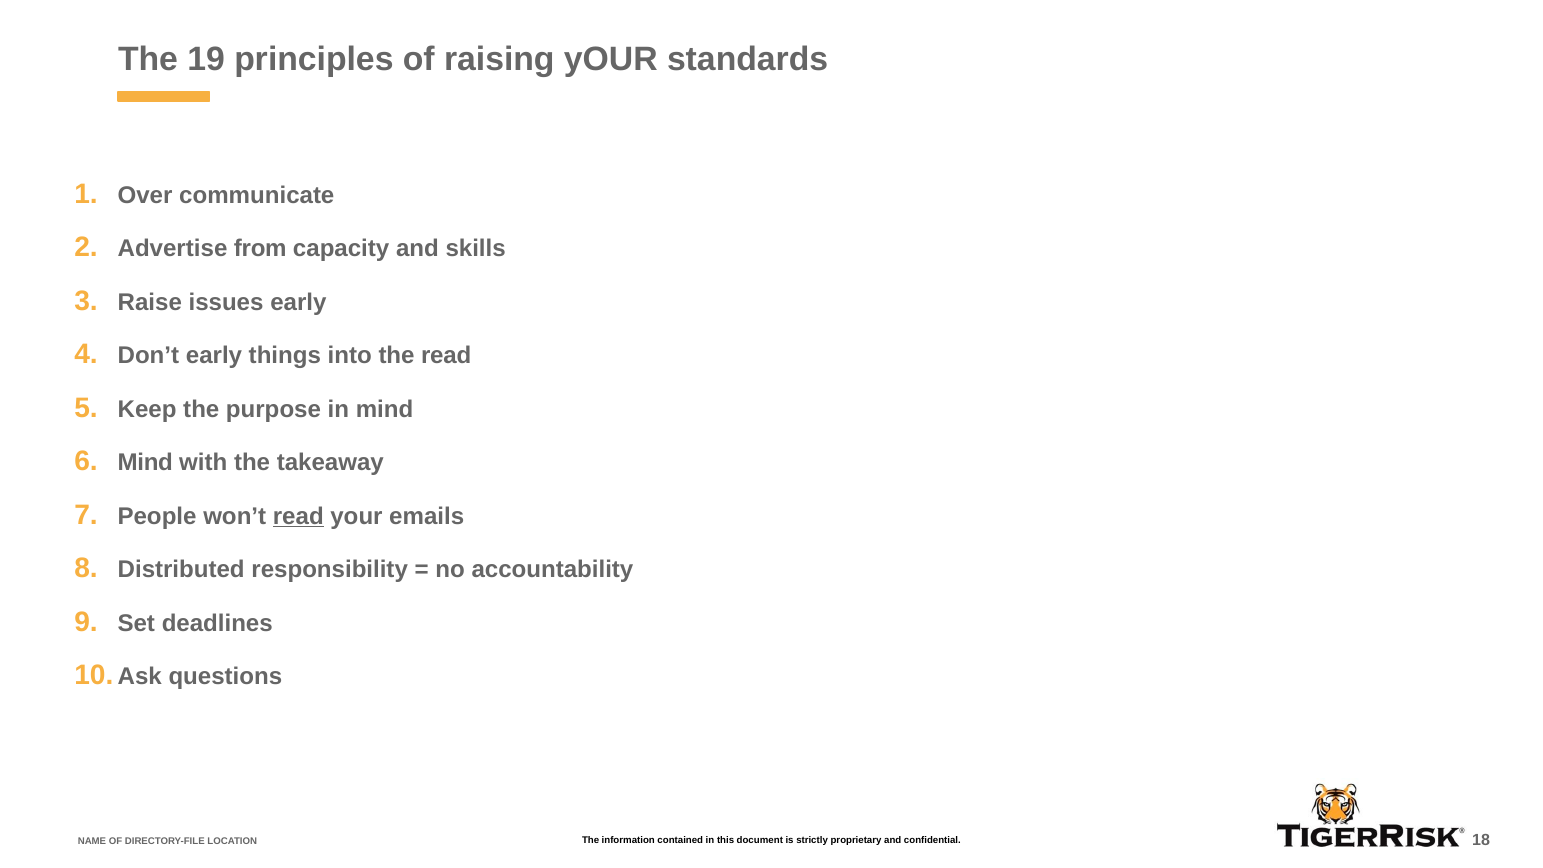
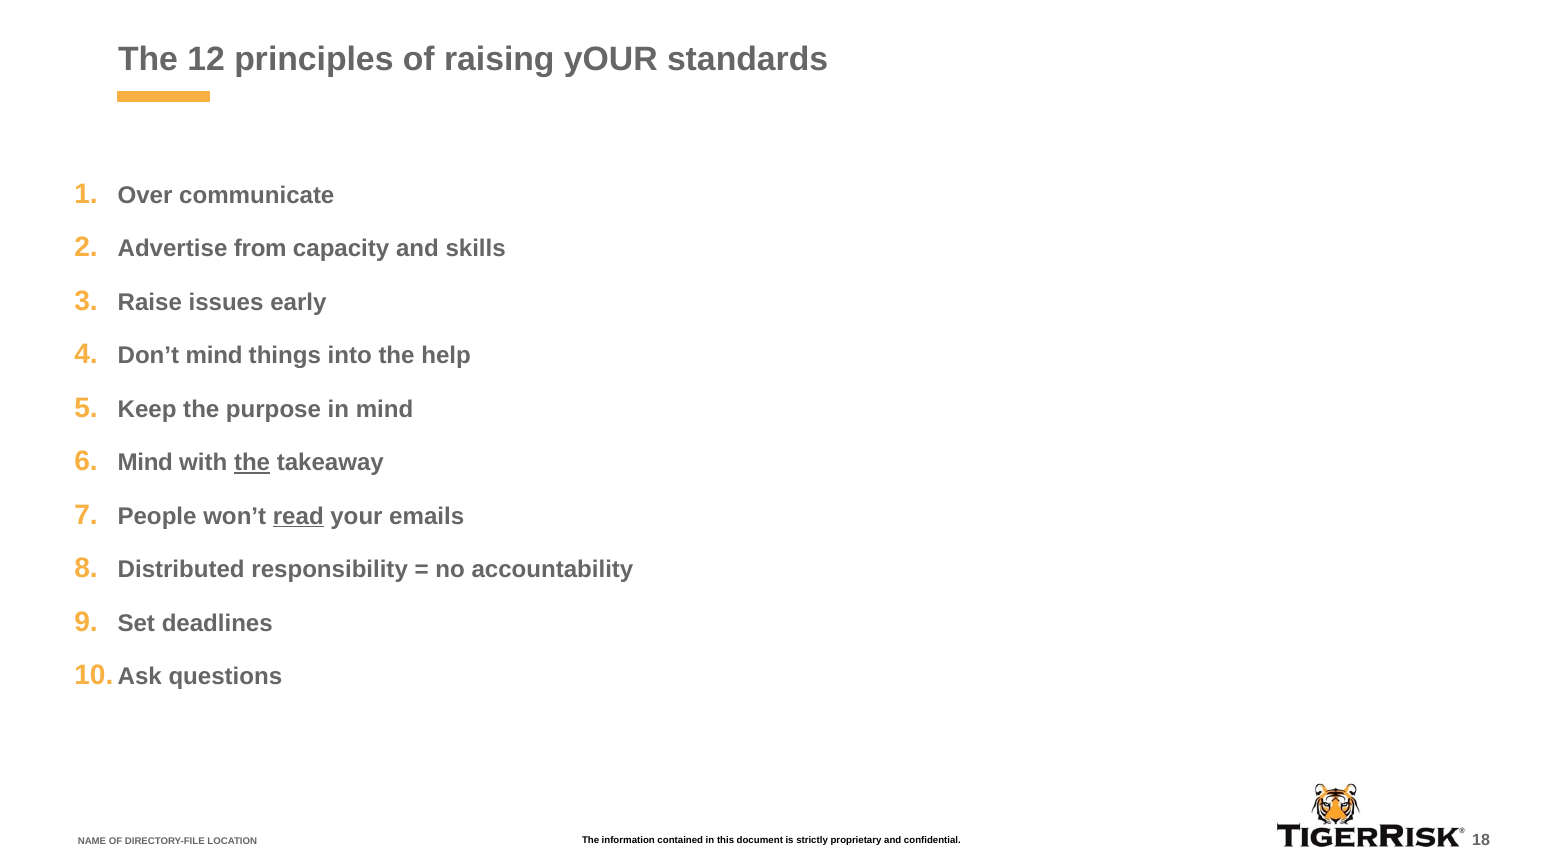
19: 19 -> 12 (206, 59)
Don’t early: early -> mind (214, 356)
the read: read -> help (446, 356)
the underline: none -> present (252, 463)
